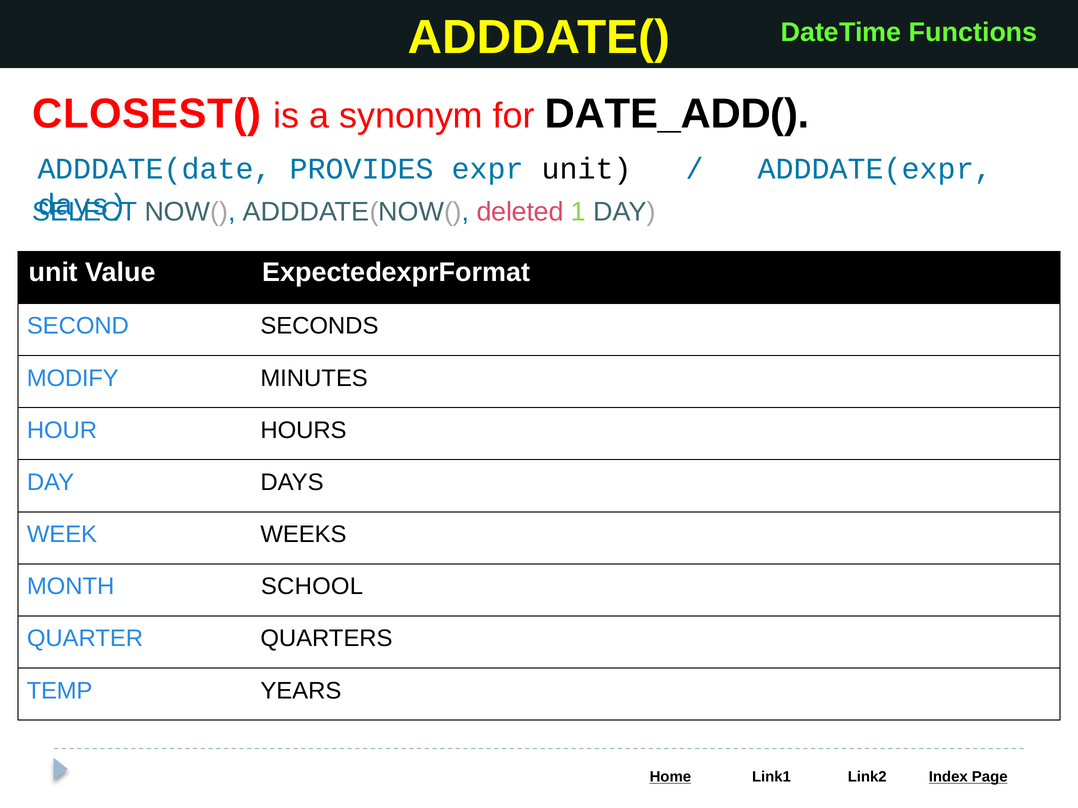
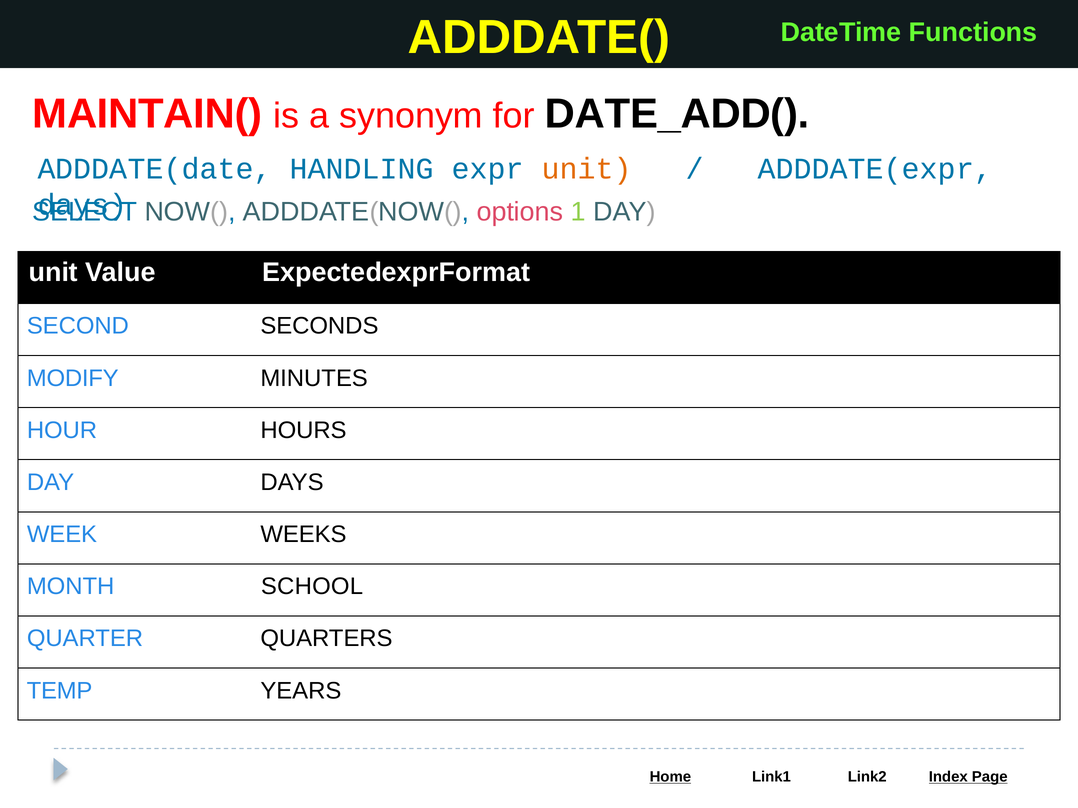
CLOSEST(: CLOSEST( -> MAINTAIN( (147, 114)
PROVIDES: PROVIDES -> HANDLING (362, 169)
unit colour: black -> orange (587, 169)
deleted: deleted -> options (520, 212)
